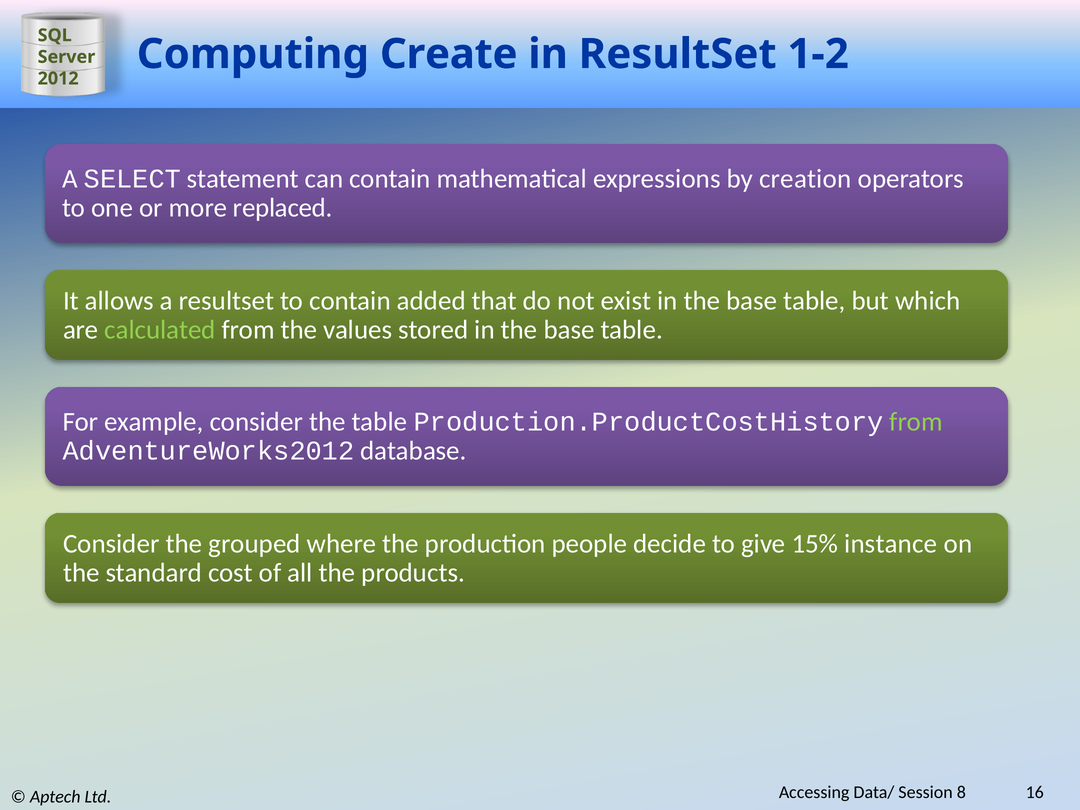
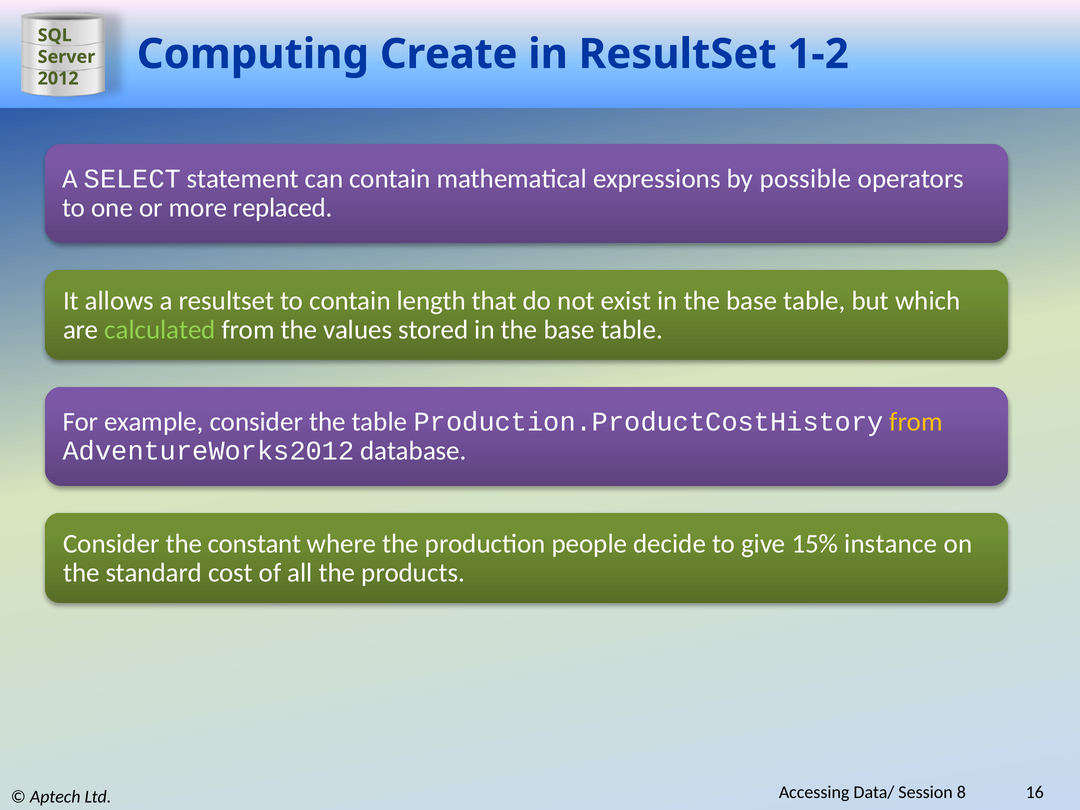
creation: creation -> possible (805, 179)
added: added -> length (431, 301)
from colour: light green -> yellow (916, 422)
grouped: grouped -> constant (255, 544)
